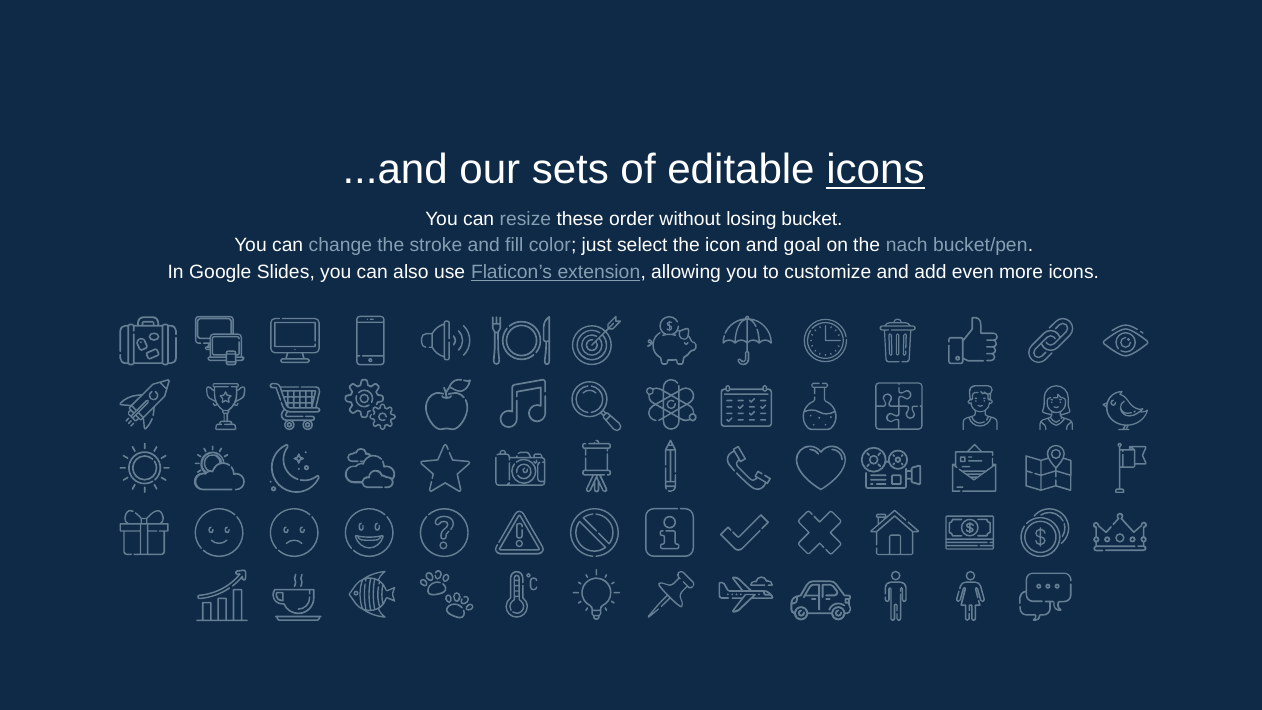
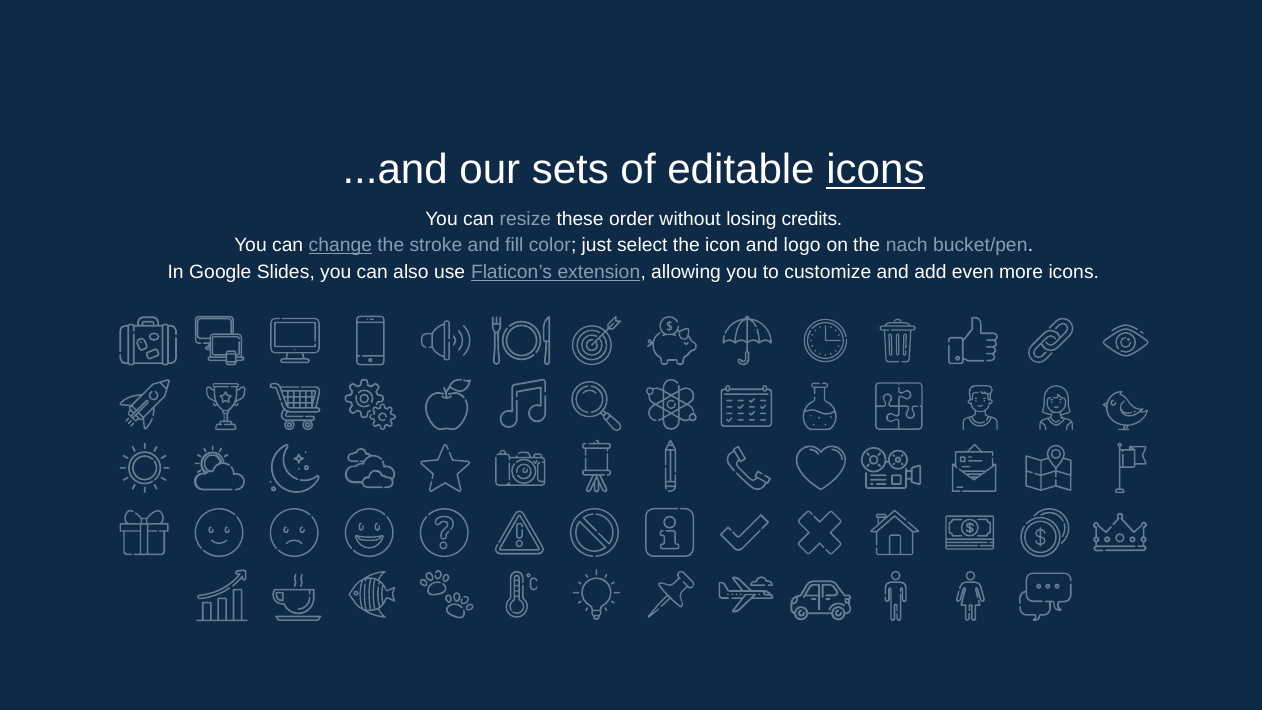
bucket: bucket -> credits (812, 219)
change underline: none -> present (340, 245)
goal: goal -> logo (802, 245)
